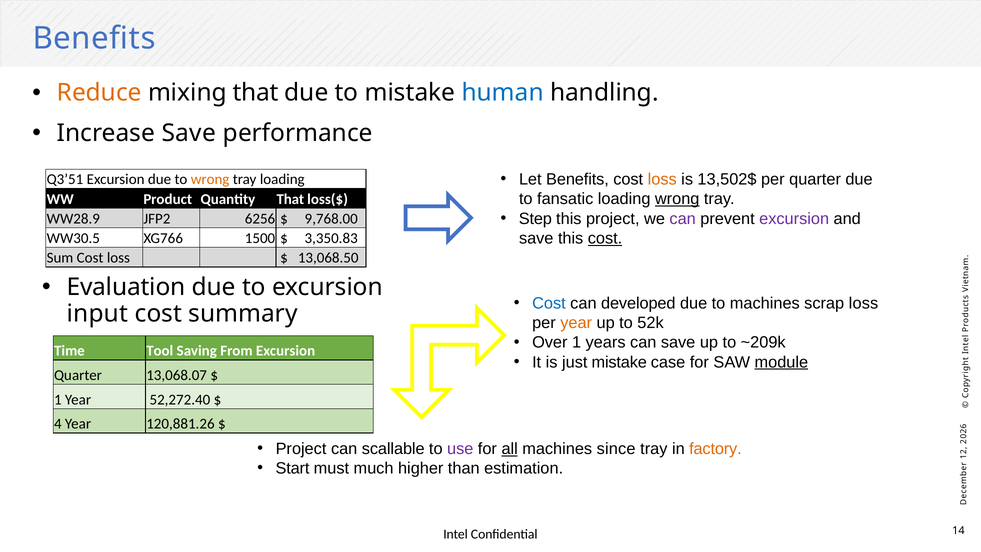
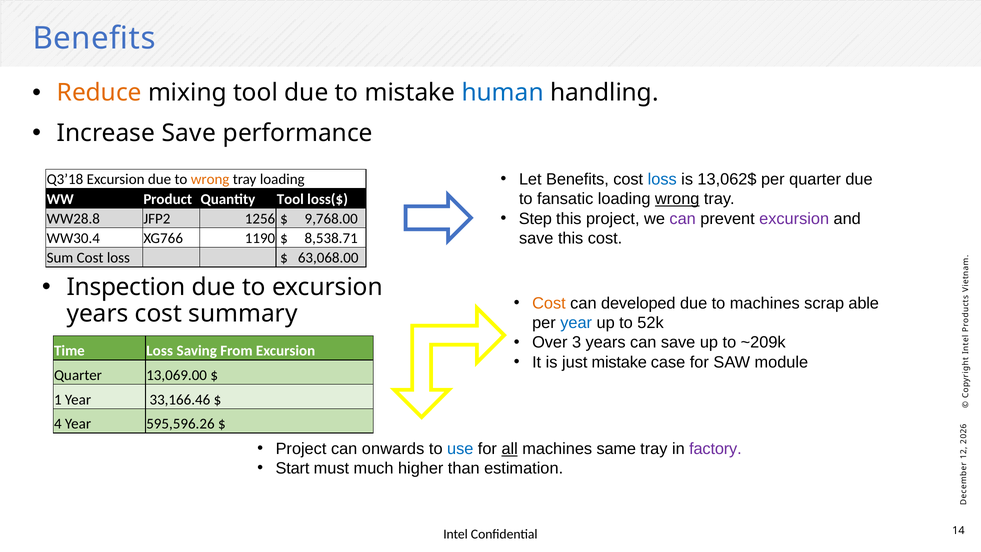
mixing that: that -> tool (256, 93)
loss colour: orange -> blue (662, 179)
13,502$: 13,502$ -> 13,062$ (727, 179)
Q3’51: Q3’51 -> Q3’18 (65, 179)
Quantity That: That -> Tool (290, 199)
WW28.9: WW28.9 -> WW28.8 (73, 219)
6256: 6256 -> 1256 (260, 219)
cost underline: present -> none (605, 238)
WW30.5: WW30.5 -> WW30.4 (73, 238)
1500: 1500 -> 1190 (260, 238)
3,350.83: 3,350.83 -> 8,538.71 (331, 238)
13,068.50: 13,068.50 -> 63,068.00 (328, 258)
Evaluation: Evaluation -> Inspection (126, 287)
Cost colour: blue -> orange (549, 303)
scrap loss: loss -> able (864, 303)
input: input -> years (97, 314)
year colour: orange -> blue (576, 323)
Over 1: 1 -> 3 (577, 342)
Time Tool: Tool -> Loss (160, 351)
module underline: present -> none (781, 362)
13,068.07: 13,068.07 -> 13,069.00 (177, 375)
52,272.40: 52,272.40 -> 33,166.46 (180, 399)
120,881.26: 120,881.26 -> 595,596.26 (180, 424)
scallable: scallable -> onwards (393, 449)
use colour: purple -> blue (460, 449)
since: since -> same (616, 449)
factory colour: orange -> purple (715, 449)
